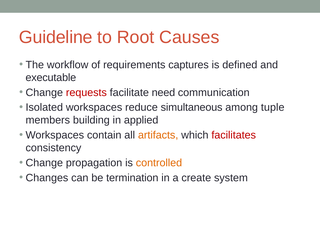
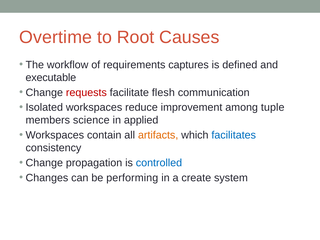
Guideline: Guideline -> Overtime (56, 37)
need: need -> flesh (163, 92)
simultaneous: simultaneous -> improvement (192, 107)
building: building -> science (91, 120)
facilitates colour: red -> blue (234, 135)
controlled colour: orange -> blue (159, 163)
termination: termination -> performing (132, 178)
